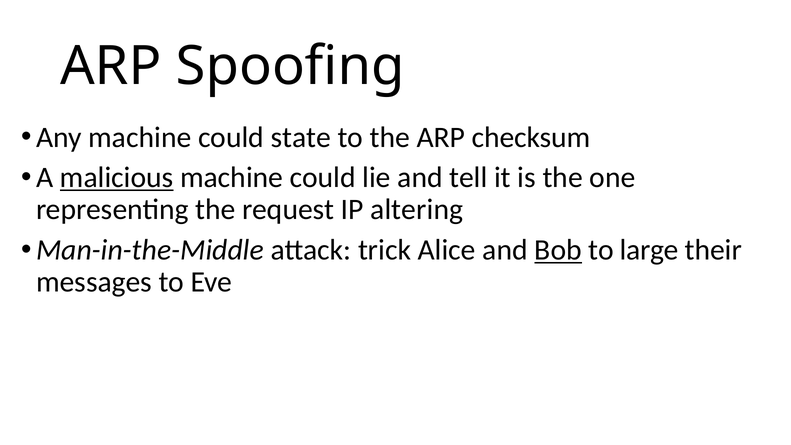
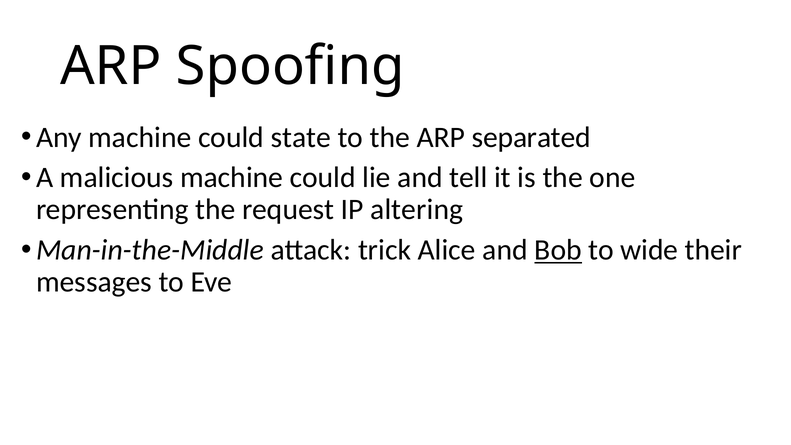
checksum: checksum -> separated (531, 137)
malicious underline: present -> none (117, 178)
large: large -> wide (649, 250)
